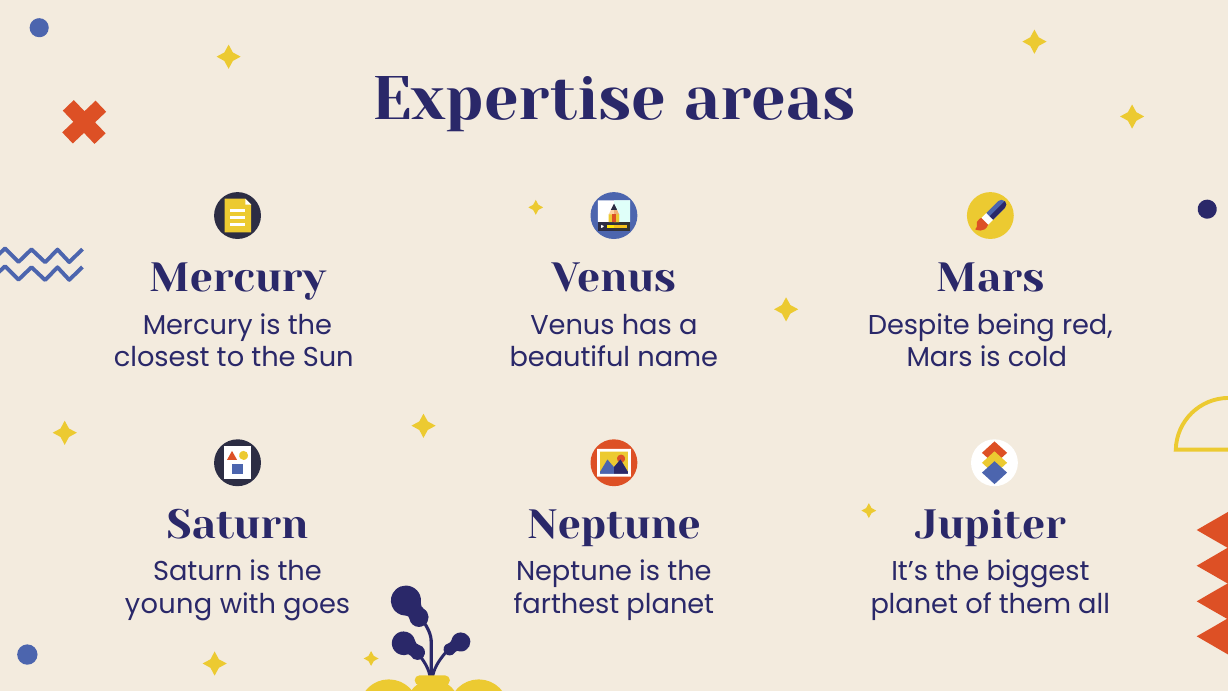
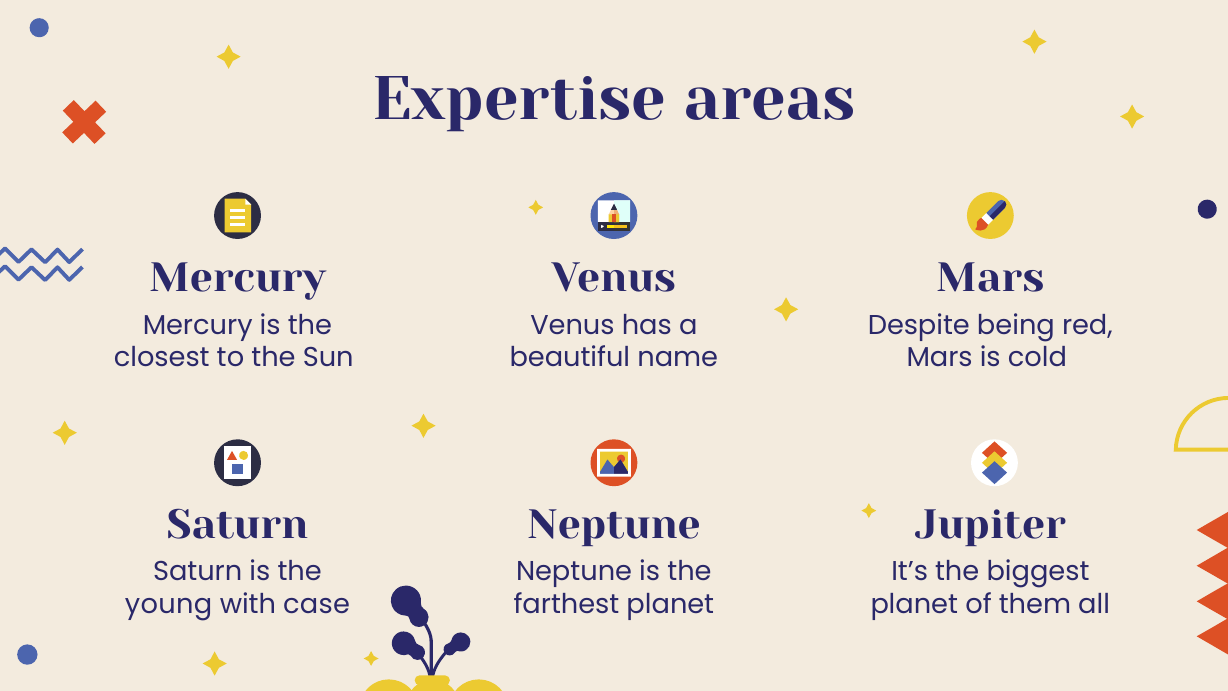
goes: goes -> case (317, 604)
